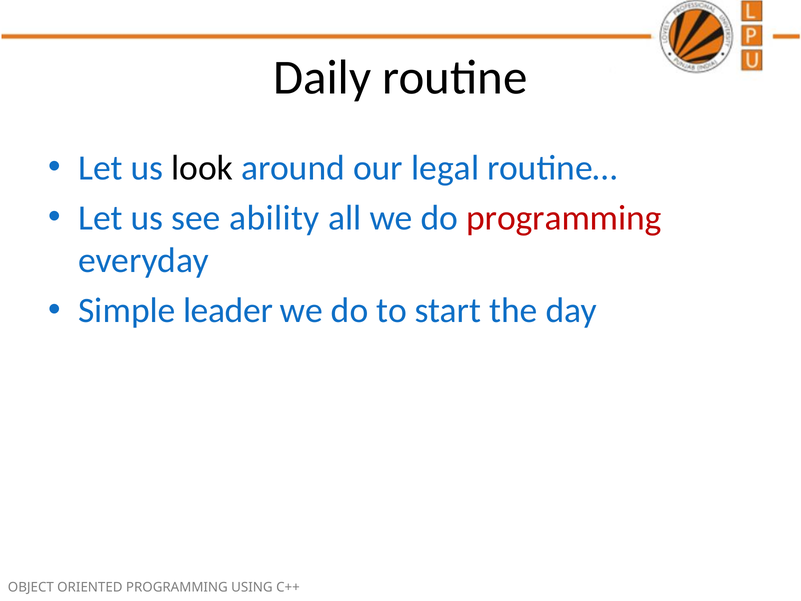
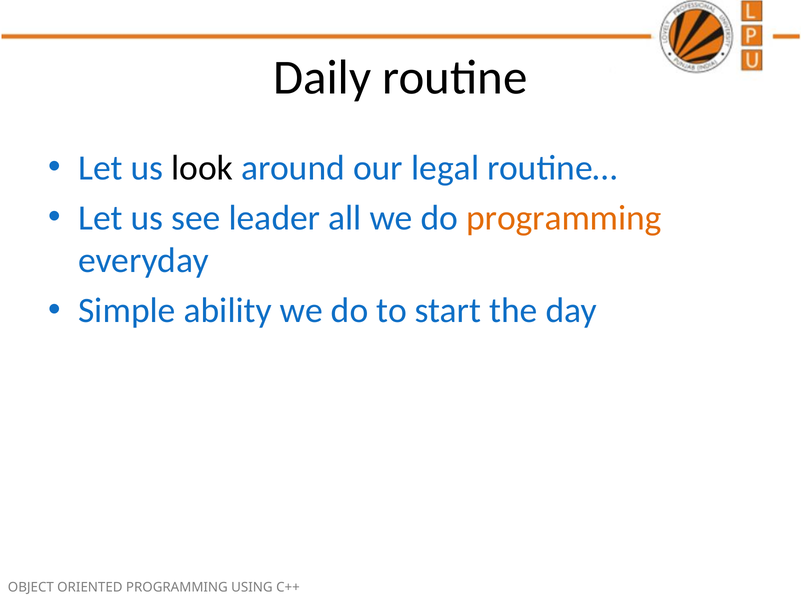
ability: ability -> leader (274, 218)
programming colour: red -> orange (564, 218)
leader: leader -> ability (228, 310)
